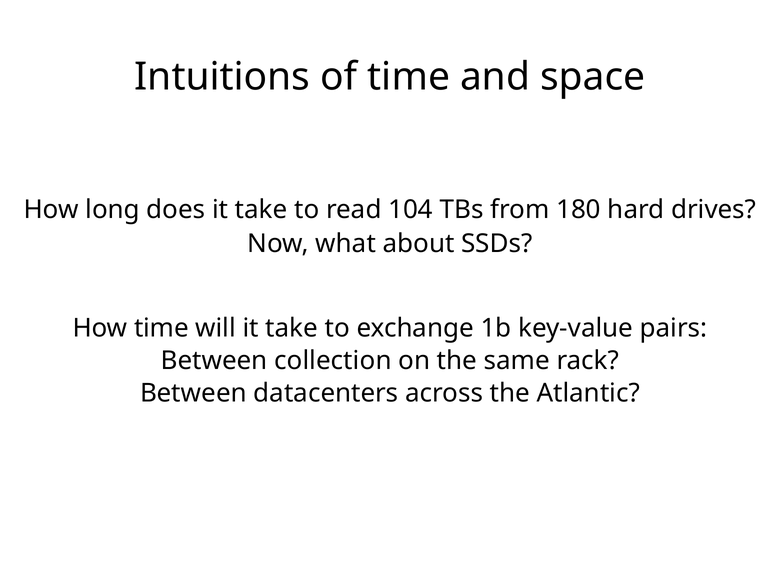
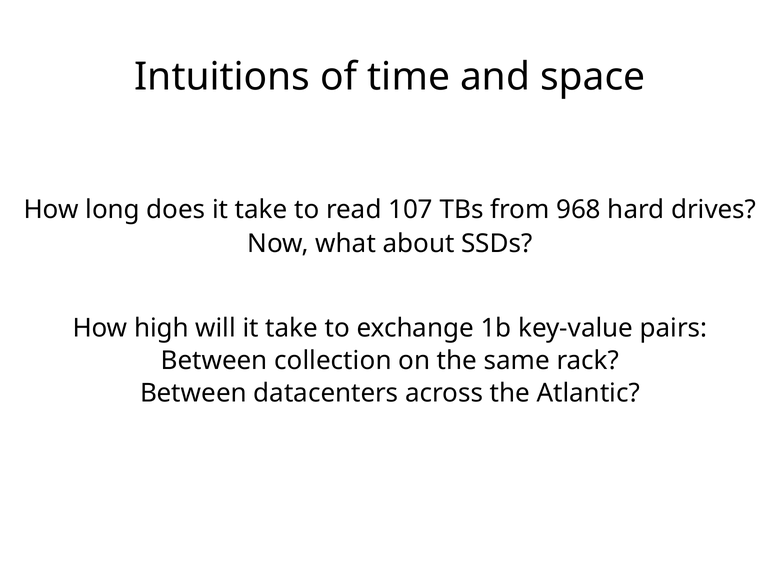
104: 104 -> 107 (411, 210)
180: 180 -> 968 (578, 210)
How time: time -> high (161, 328)
